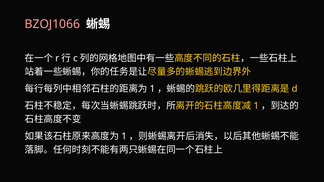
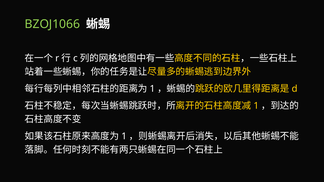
BZOJ1066 colour: pink -> light green (52, 24)
